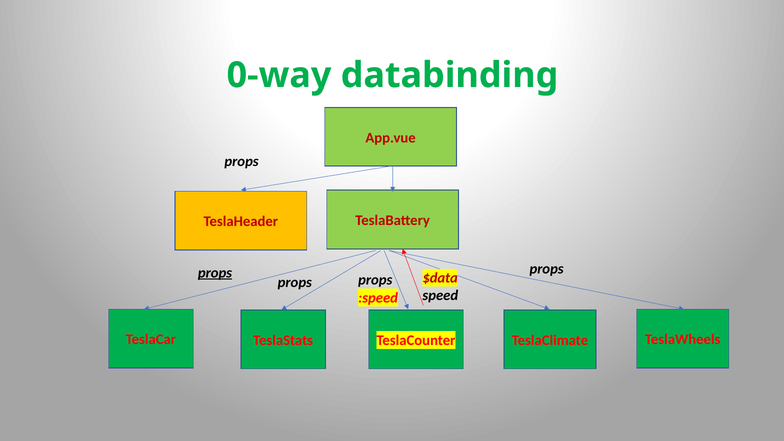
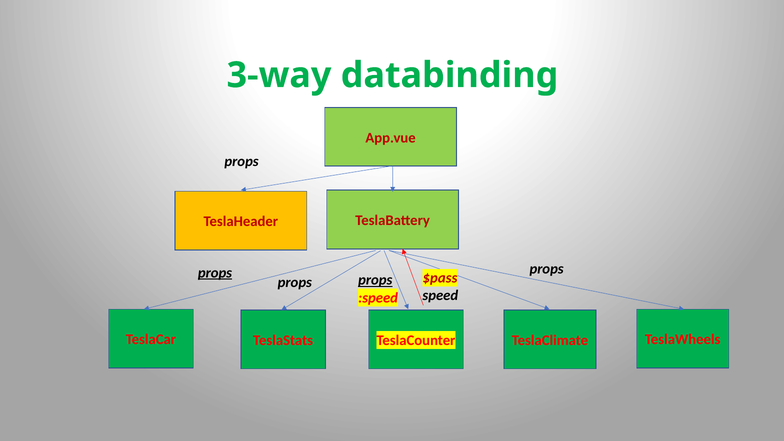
0-way: 0-way -> 3-way (279, 75)
$data: $data -> $pass (440, 278)
props underline: none -> present (375, 280)
